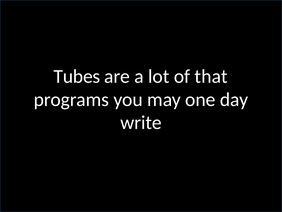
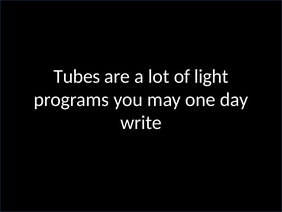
that: that -> light (211, 76)
